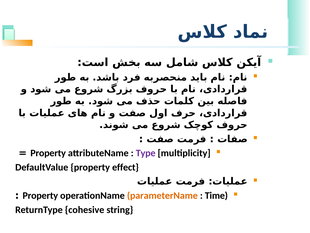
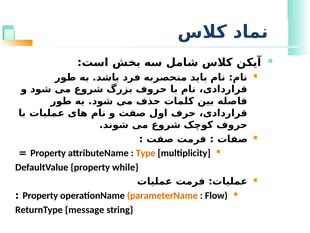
Type colour: purple -> orange (146, 153)
effect: effect -> while (125, 167)
Time: Time -> Flow (216, 195)
cohesive: cohesive -> message (85, 209)
